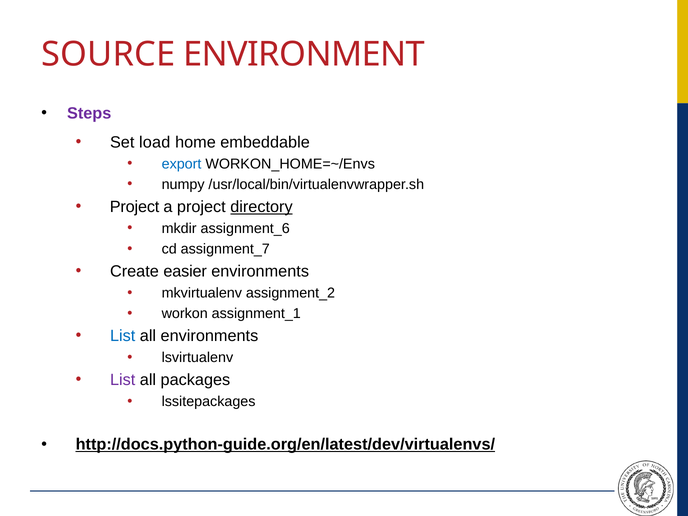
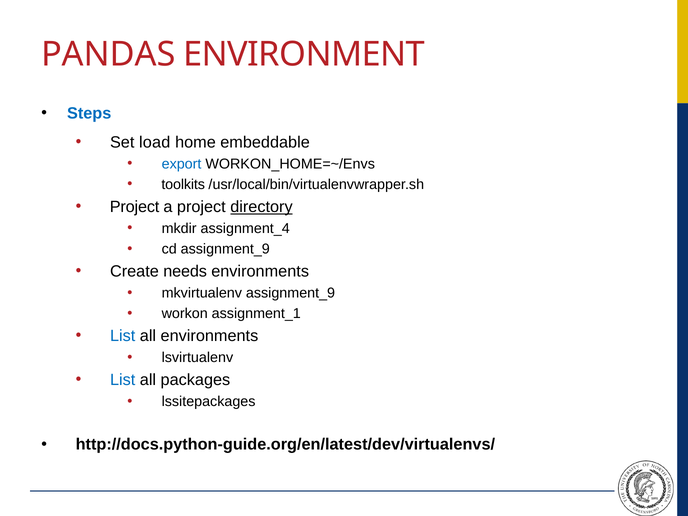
SOURCE: SOURCE -> PANDAS (108, 55)
Steps colour: purple -> blue (89, 113)
numpy: numpy -> toolkits (183, 184)
assignment_6: assignment_6 -> assignment_4 (245, 228)
cd assignment_7: assignment_7 -> assignment_9 (225, 249)
easier: easier -> needs (185, 271)
mkvirtualenv assignment_2: assignment_2 -> assignment_9 (291, 293)
List colour: purple -> blue (123, 380)
http://docs.python-guide.org/en/latest/dev/virtualenvs/ underline: present -> none (285, 445)
